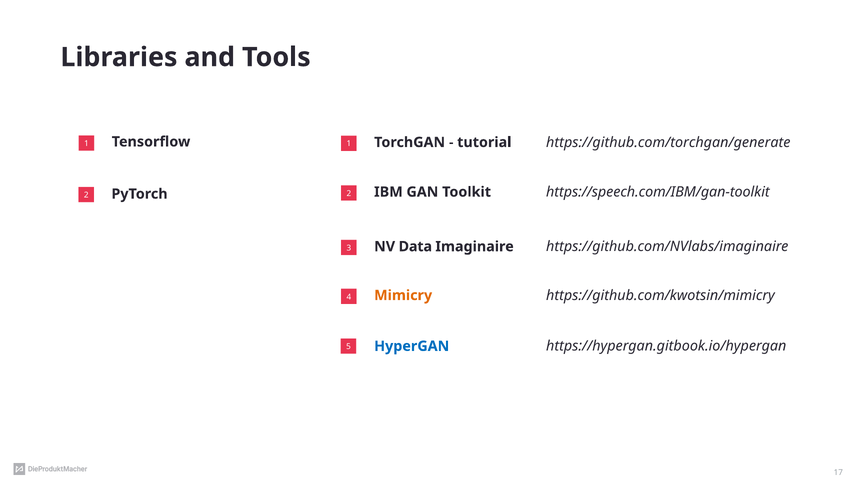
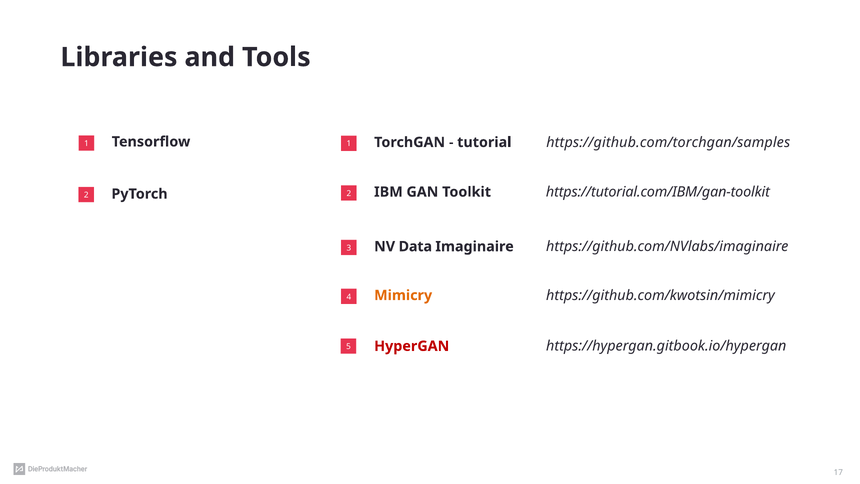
https://github.com/torchgan/generate: https://github.com/torchgan/generate -> https://github.com/torchgan/samples (668, 142)
https://speech.com/IBM/gan-toolkit: https://speech.com/IBM/gan-toolkit -> https://tutorial.com/IBM/gan-toolkit (658, 192)
HyperGAN colour: blue -> red (412, 346)
